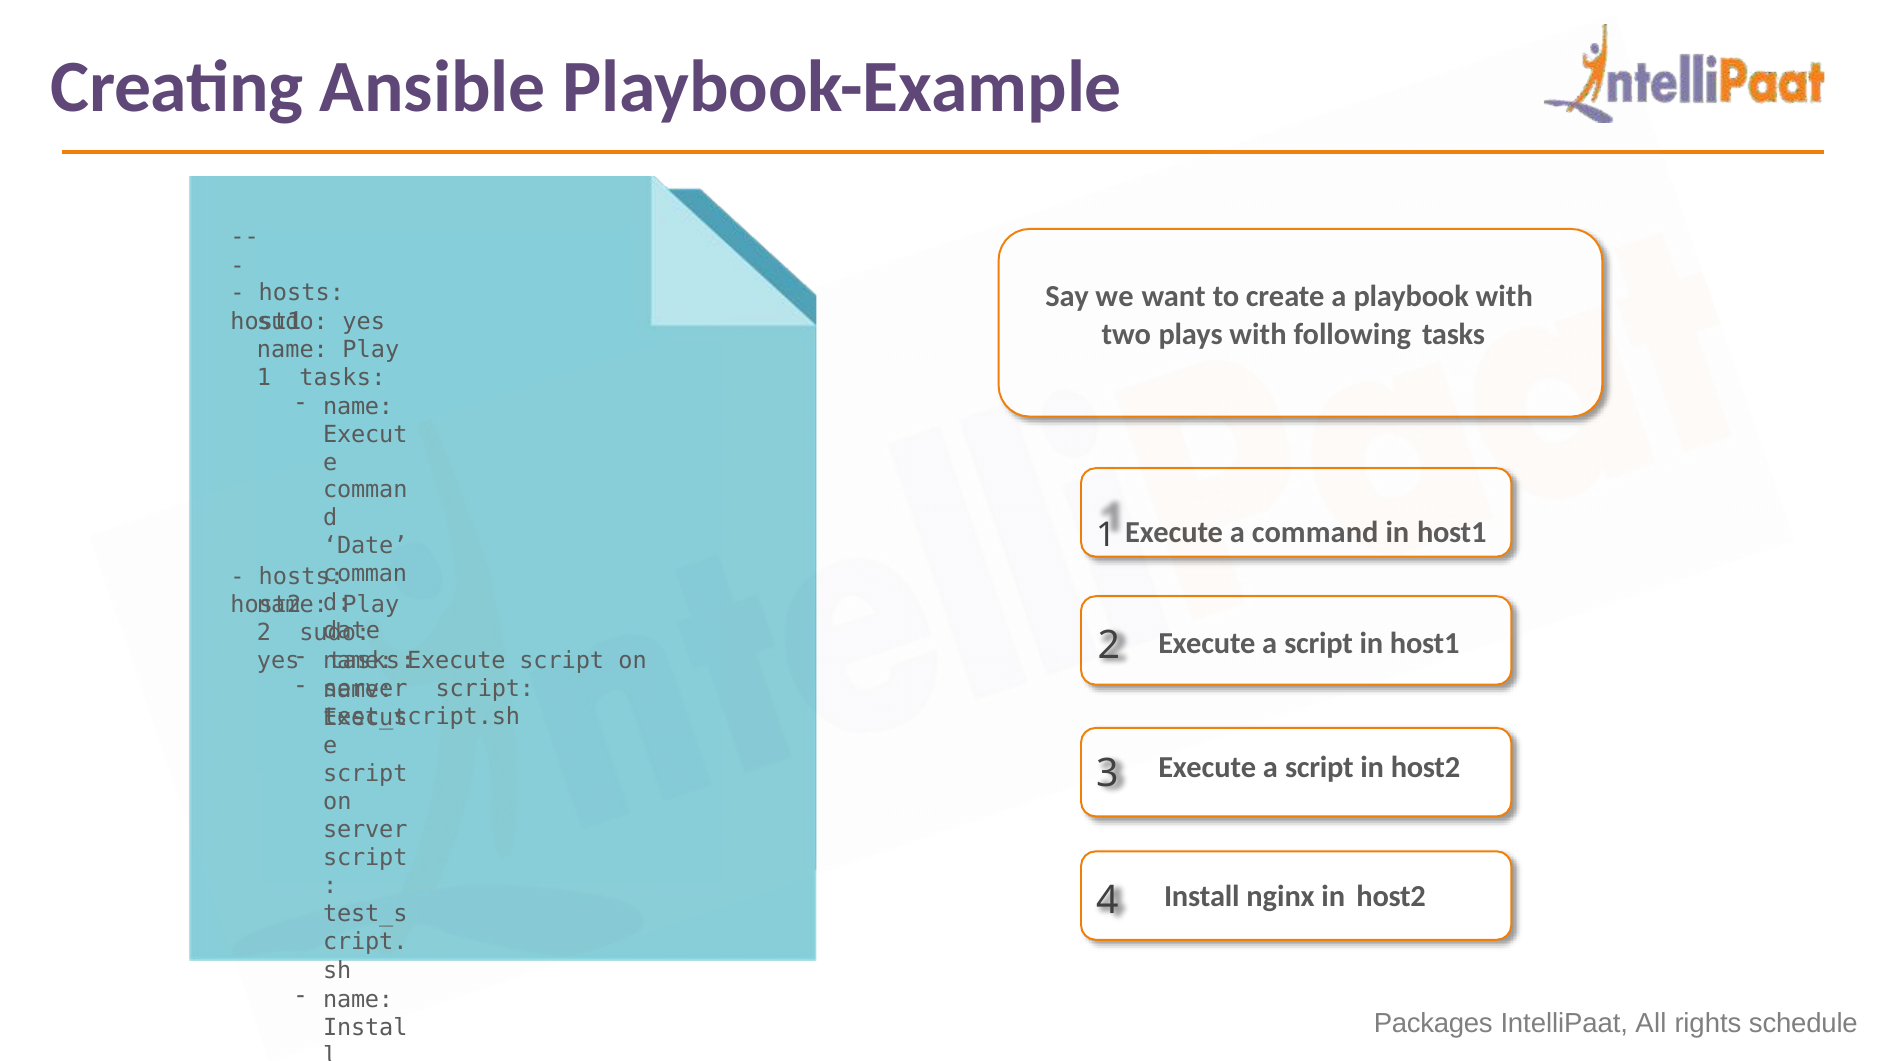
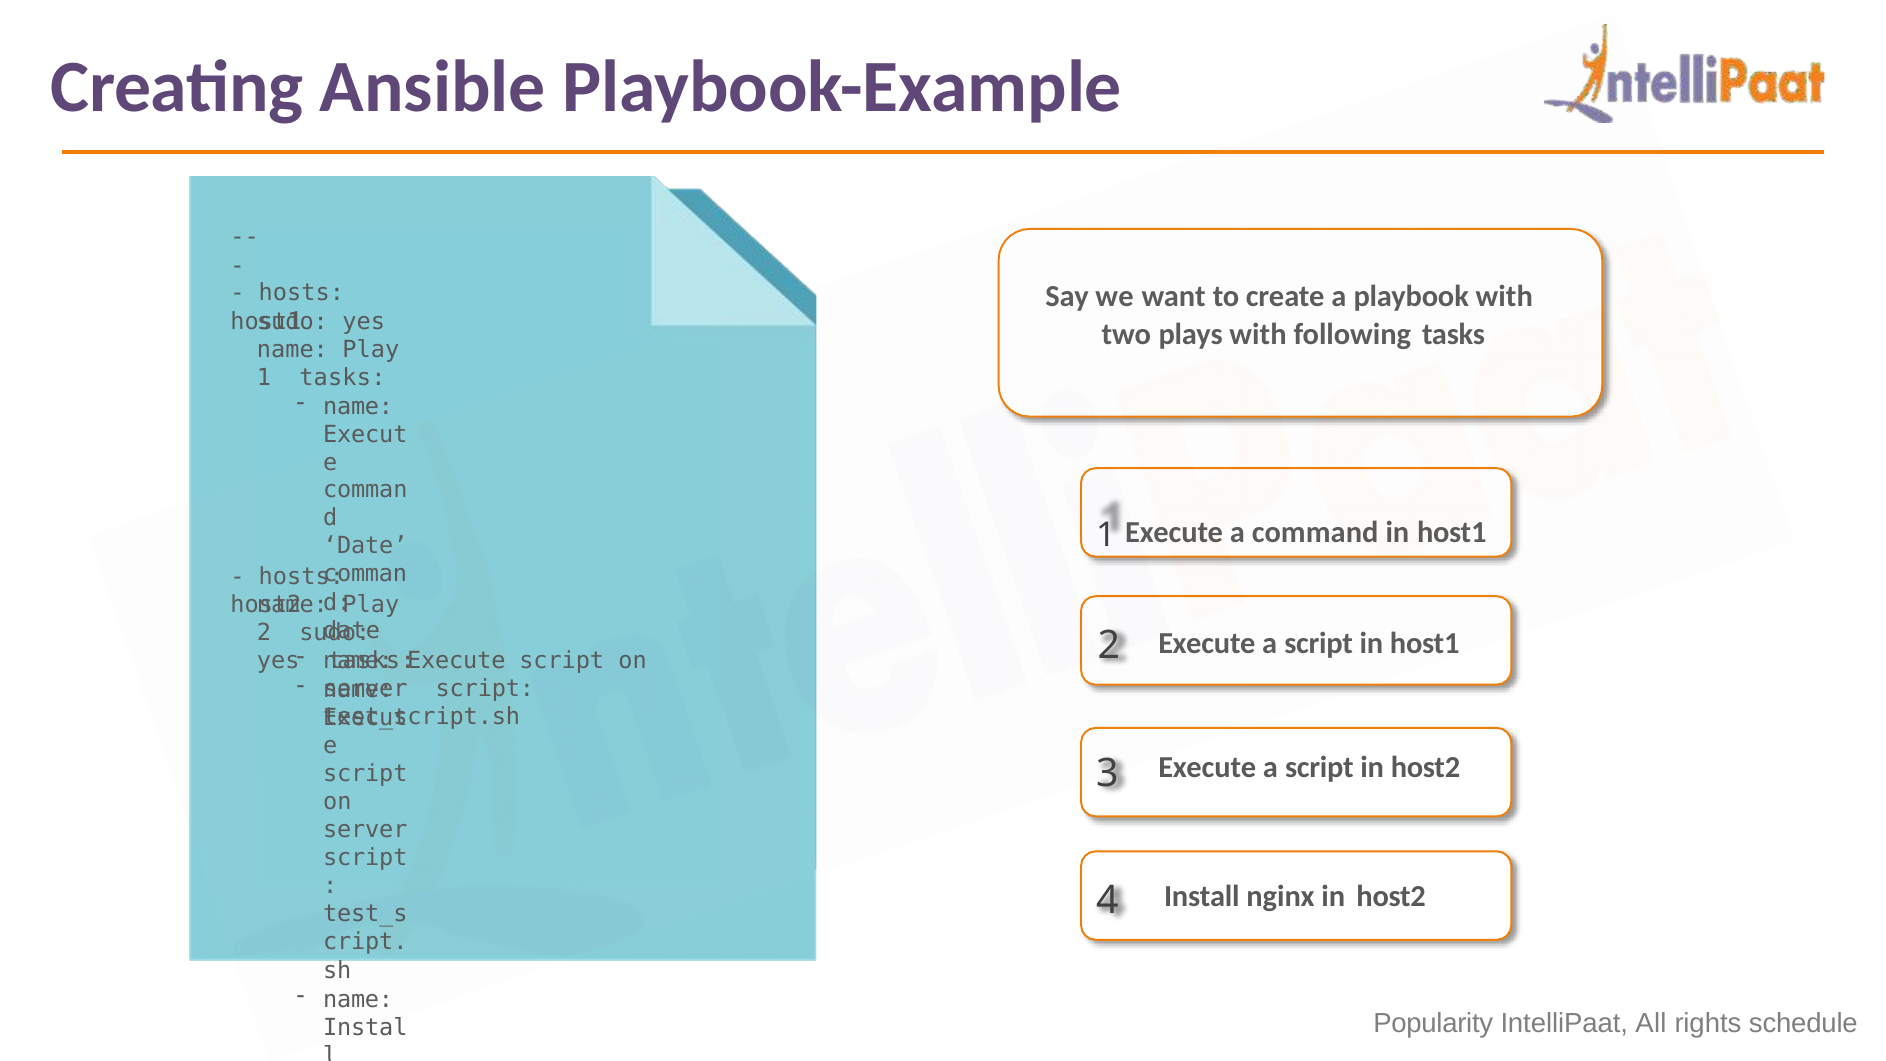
Packages: Packages -> Popularity (1433, 1024)
